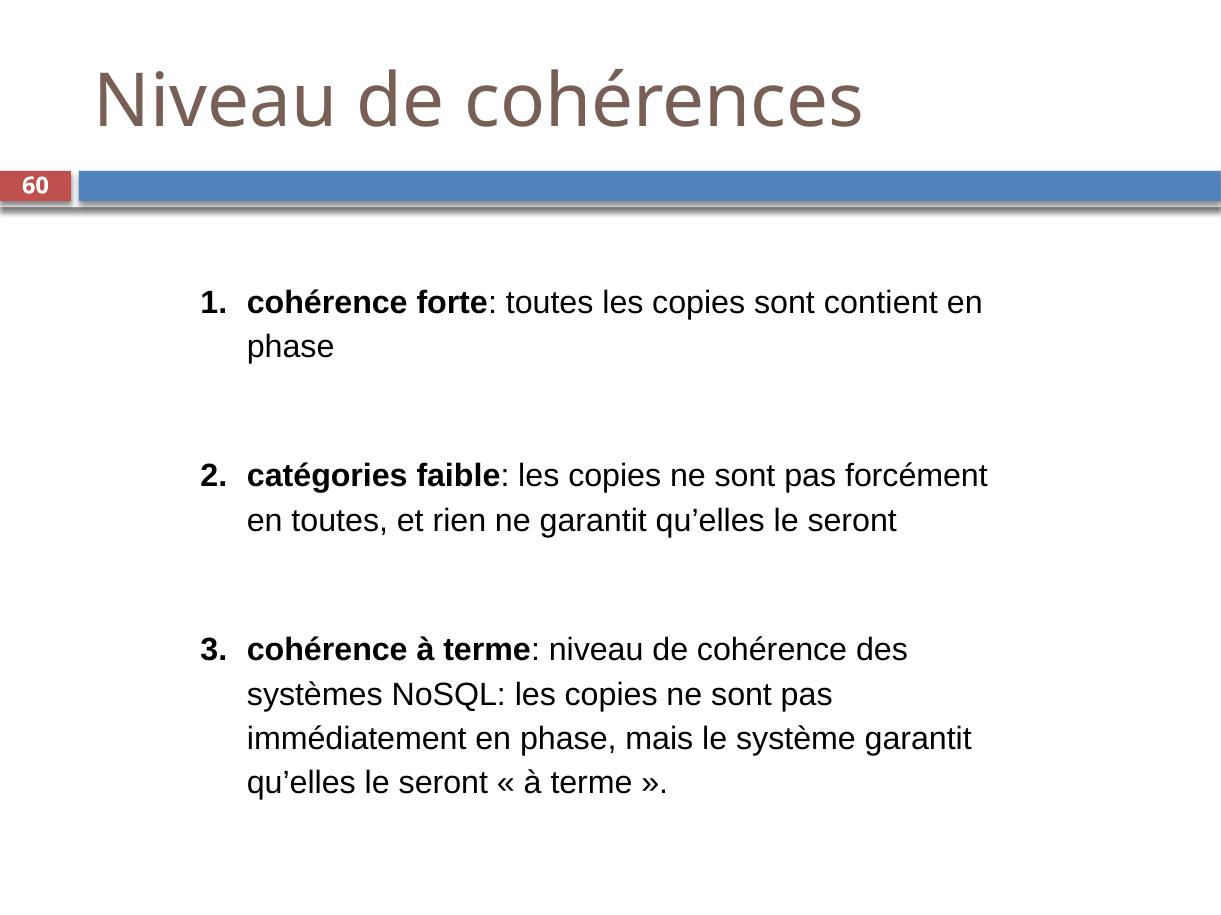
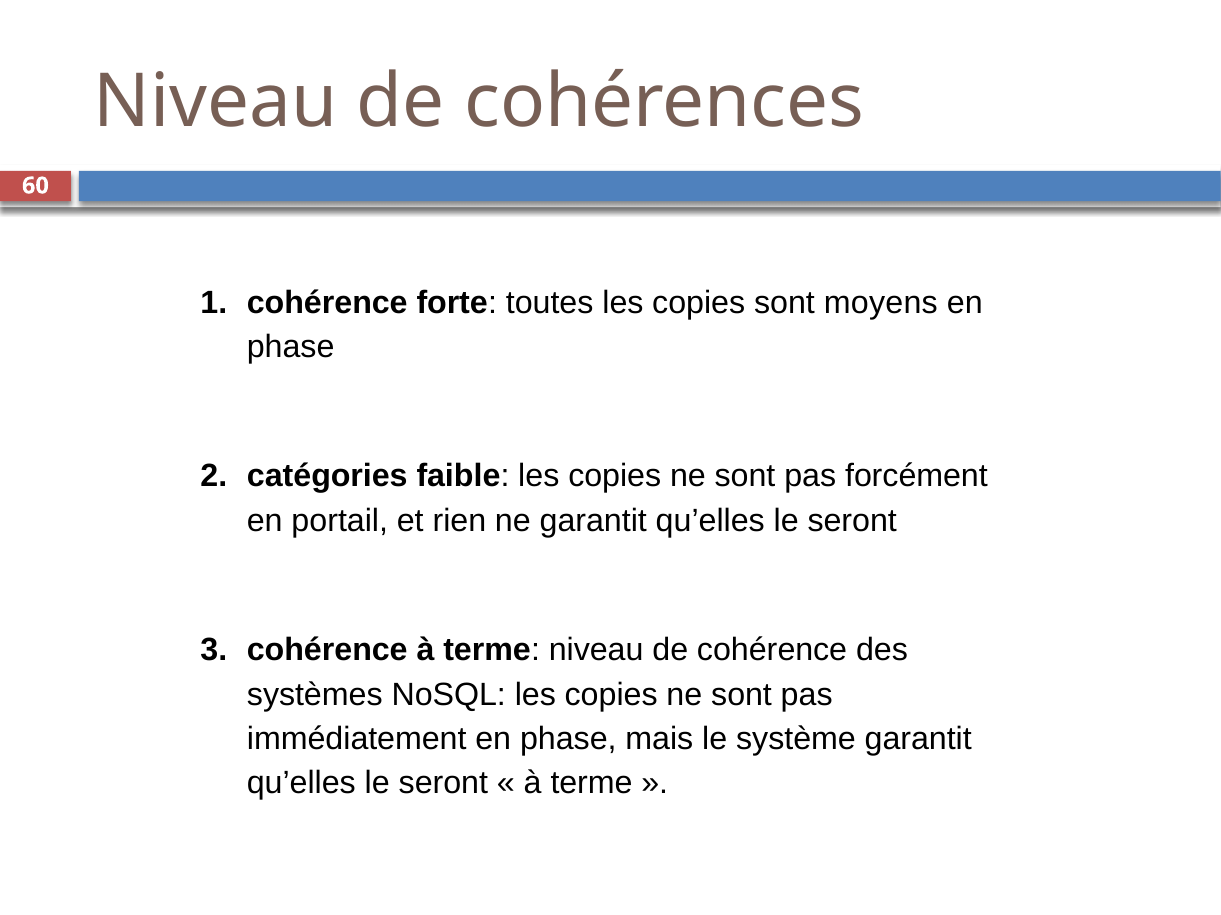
contient: contient -> moyens (881, 303)
en toutes: toutes -> portail (340, 521)
